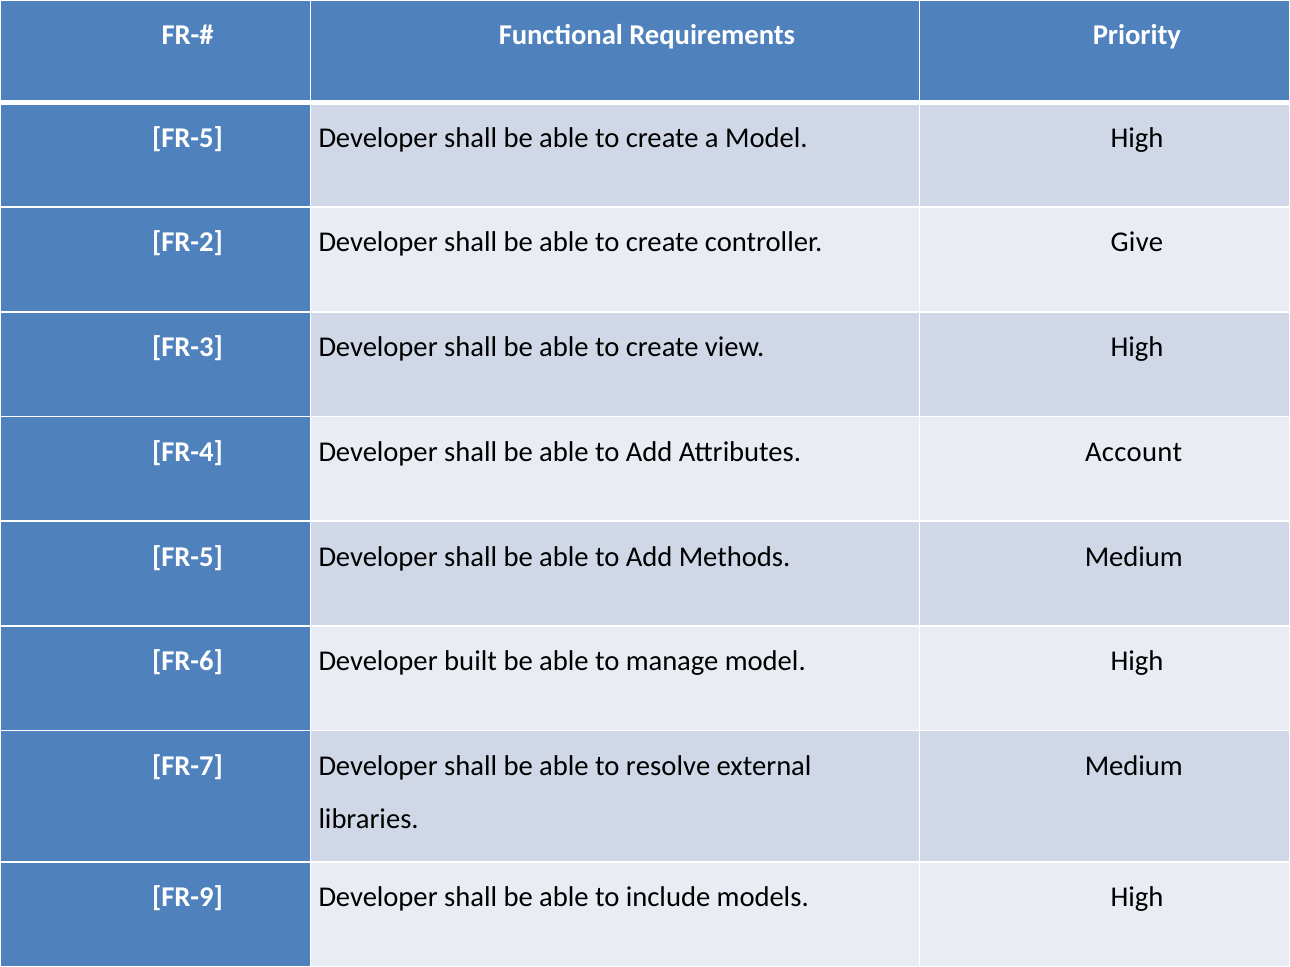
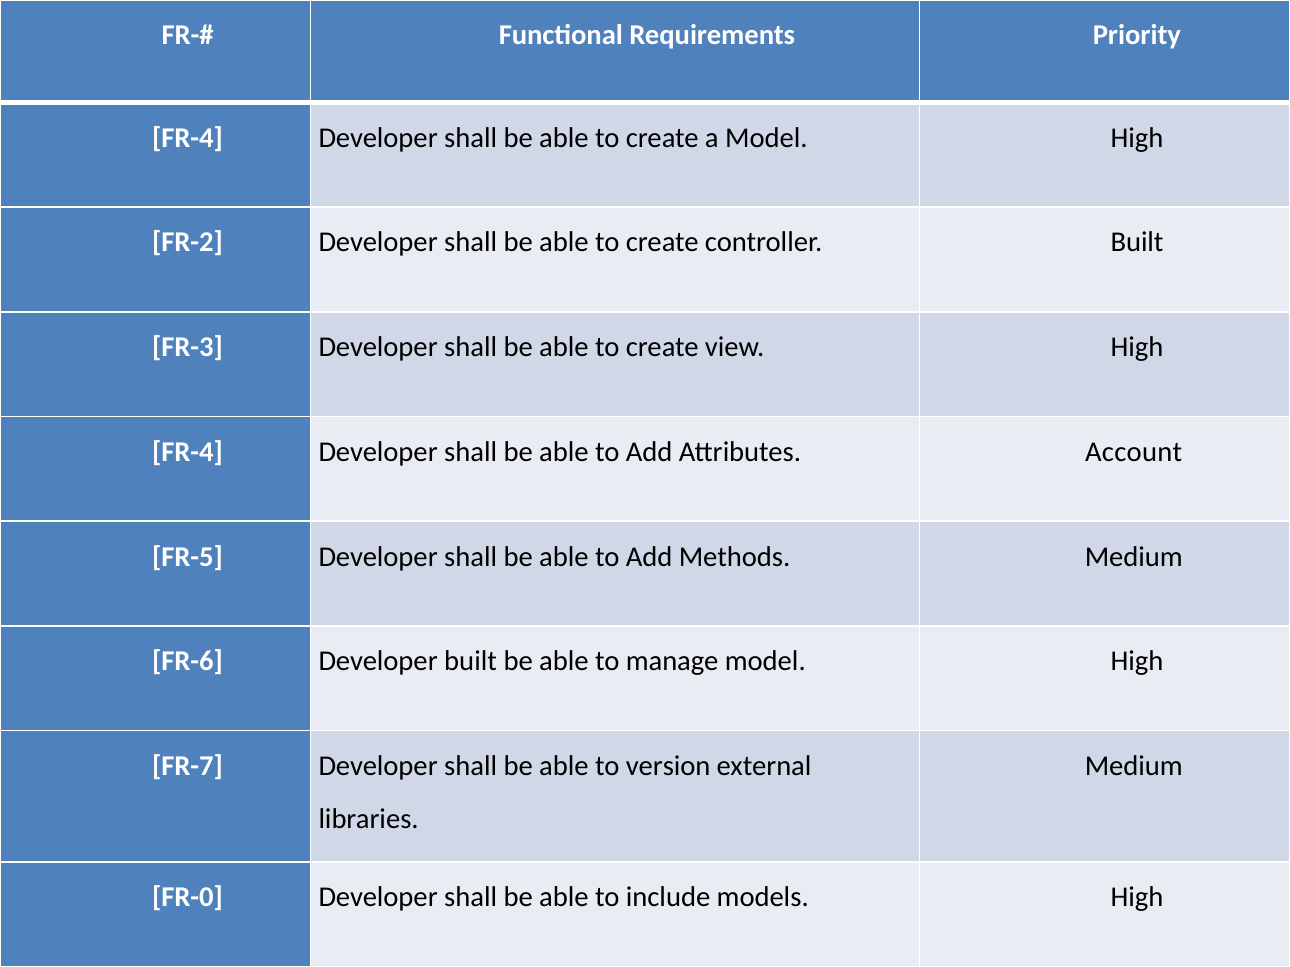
FR-5: FR-5 -> FR-4 (187, 138)
controller Give: Give -> Built (1137, 243)
resolve: resolve -> version (668, 766)
FR-9: FR-9 -> FR-0 (187, 898)
